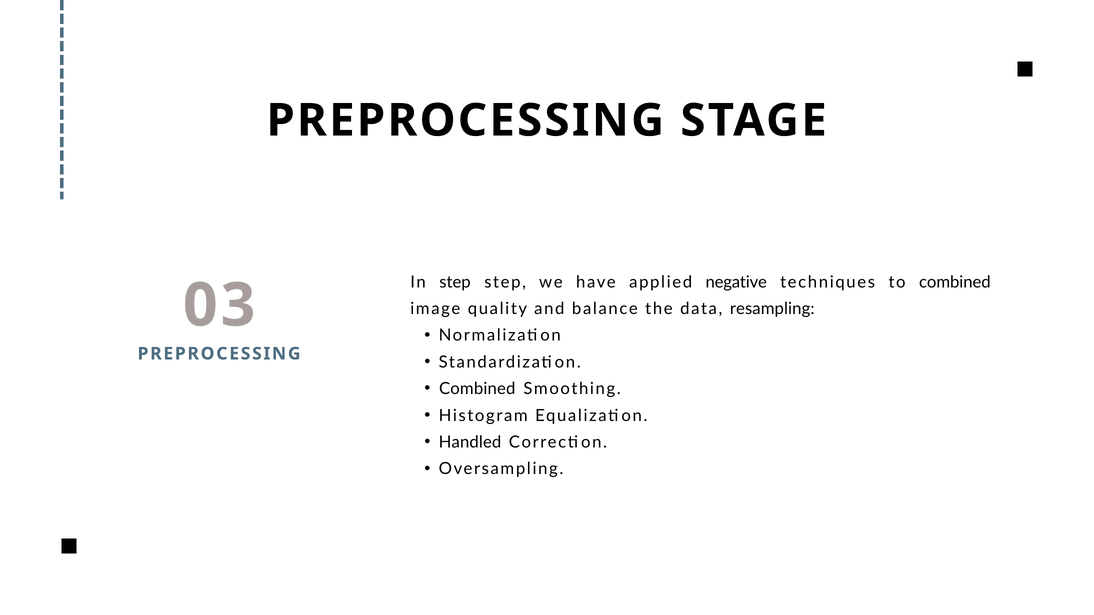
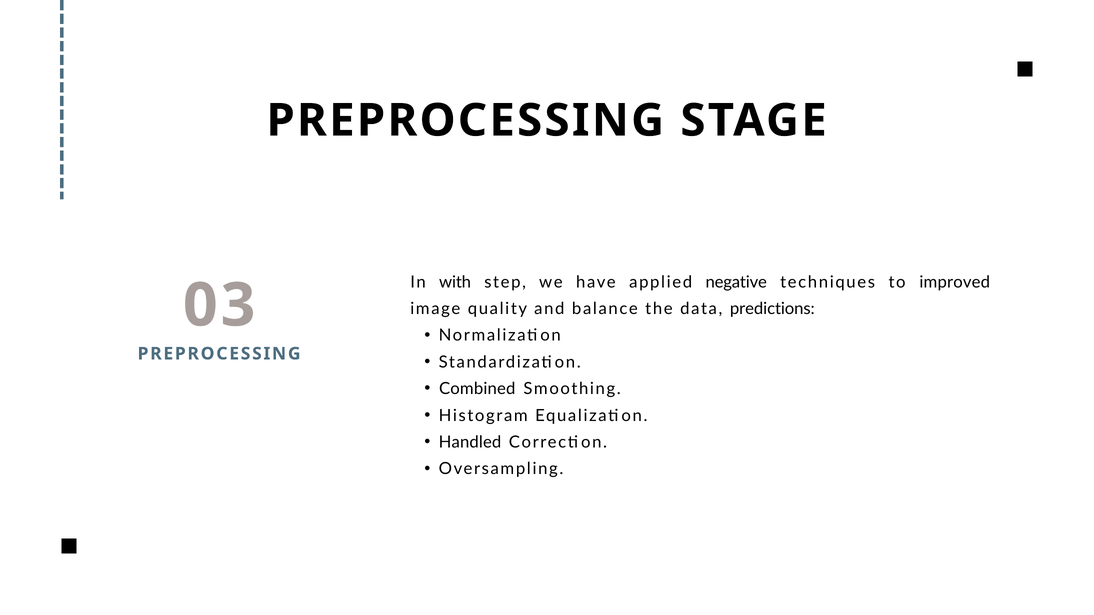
In step: step -> with (455, 282)
to combined: combined -> improved (955, 282)
resampling: resampling -> predictions (772, 309)
